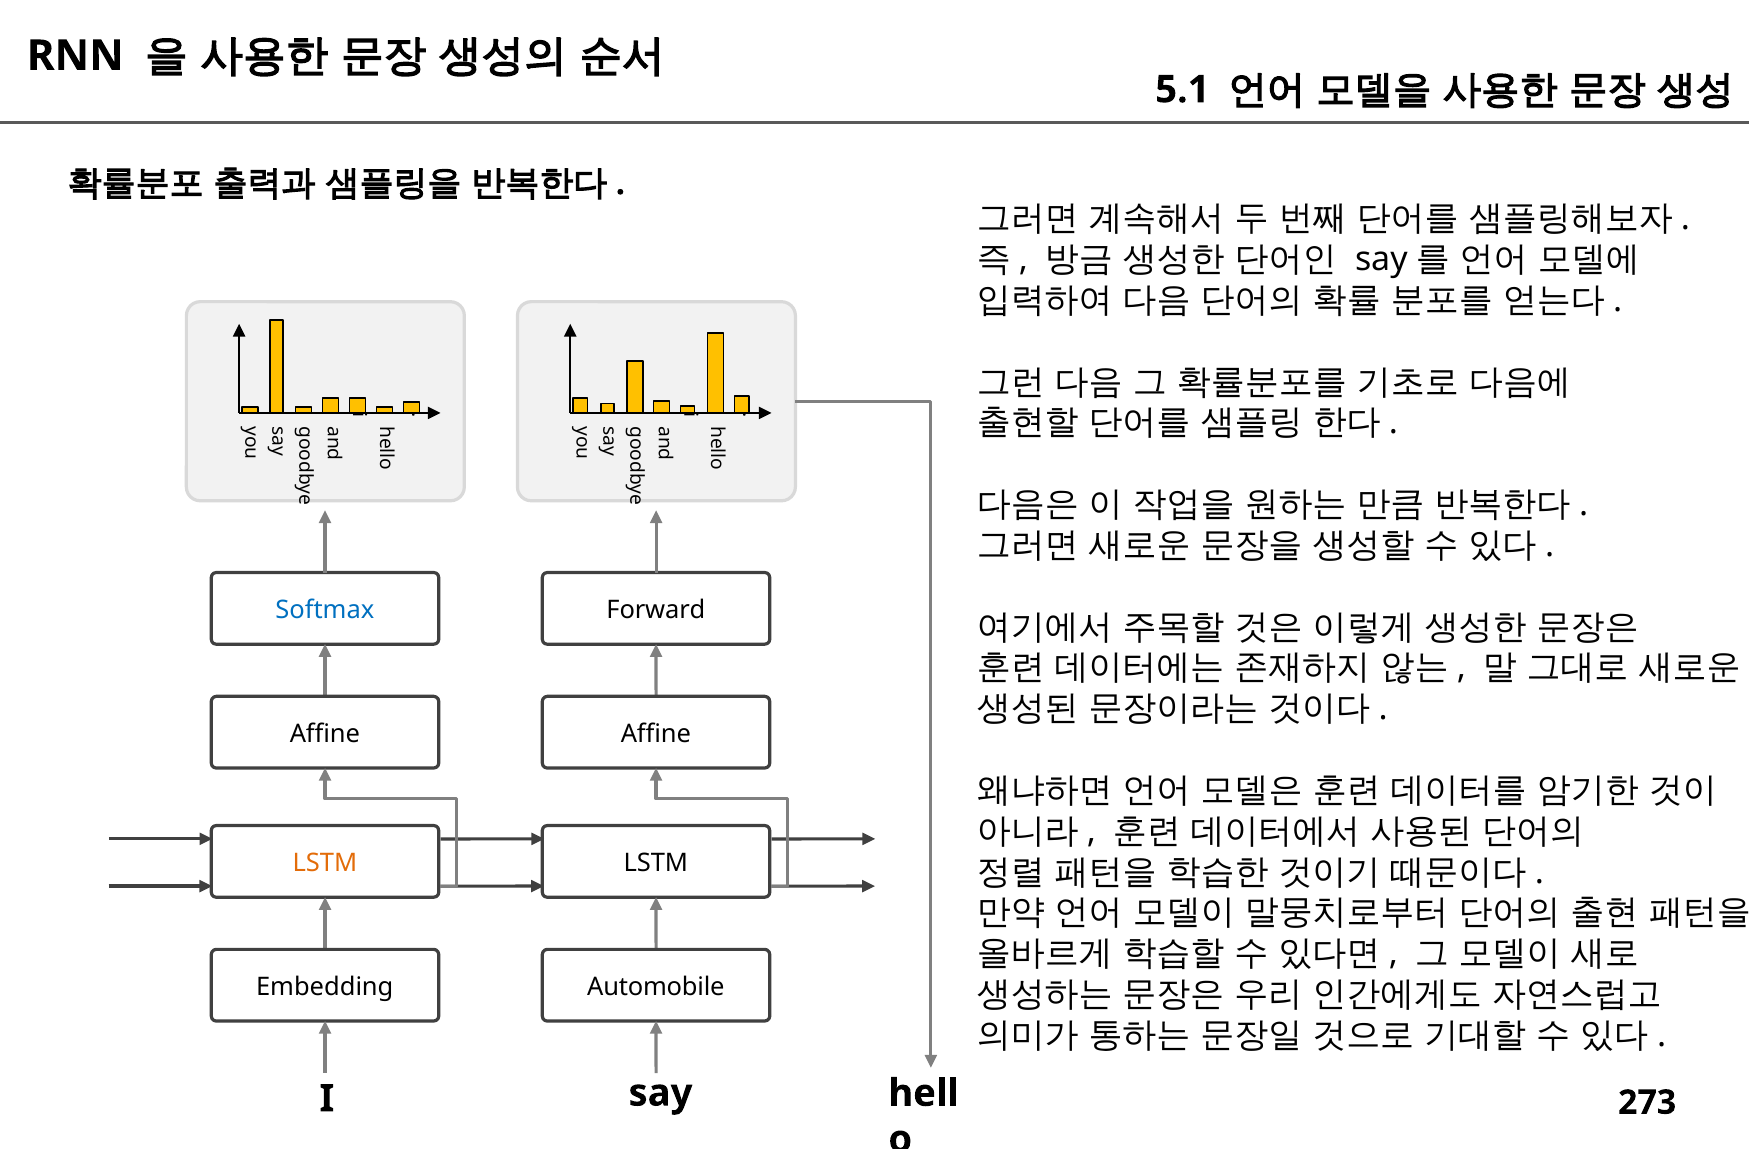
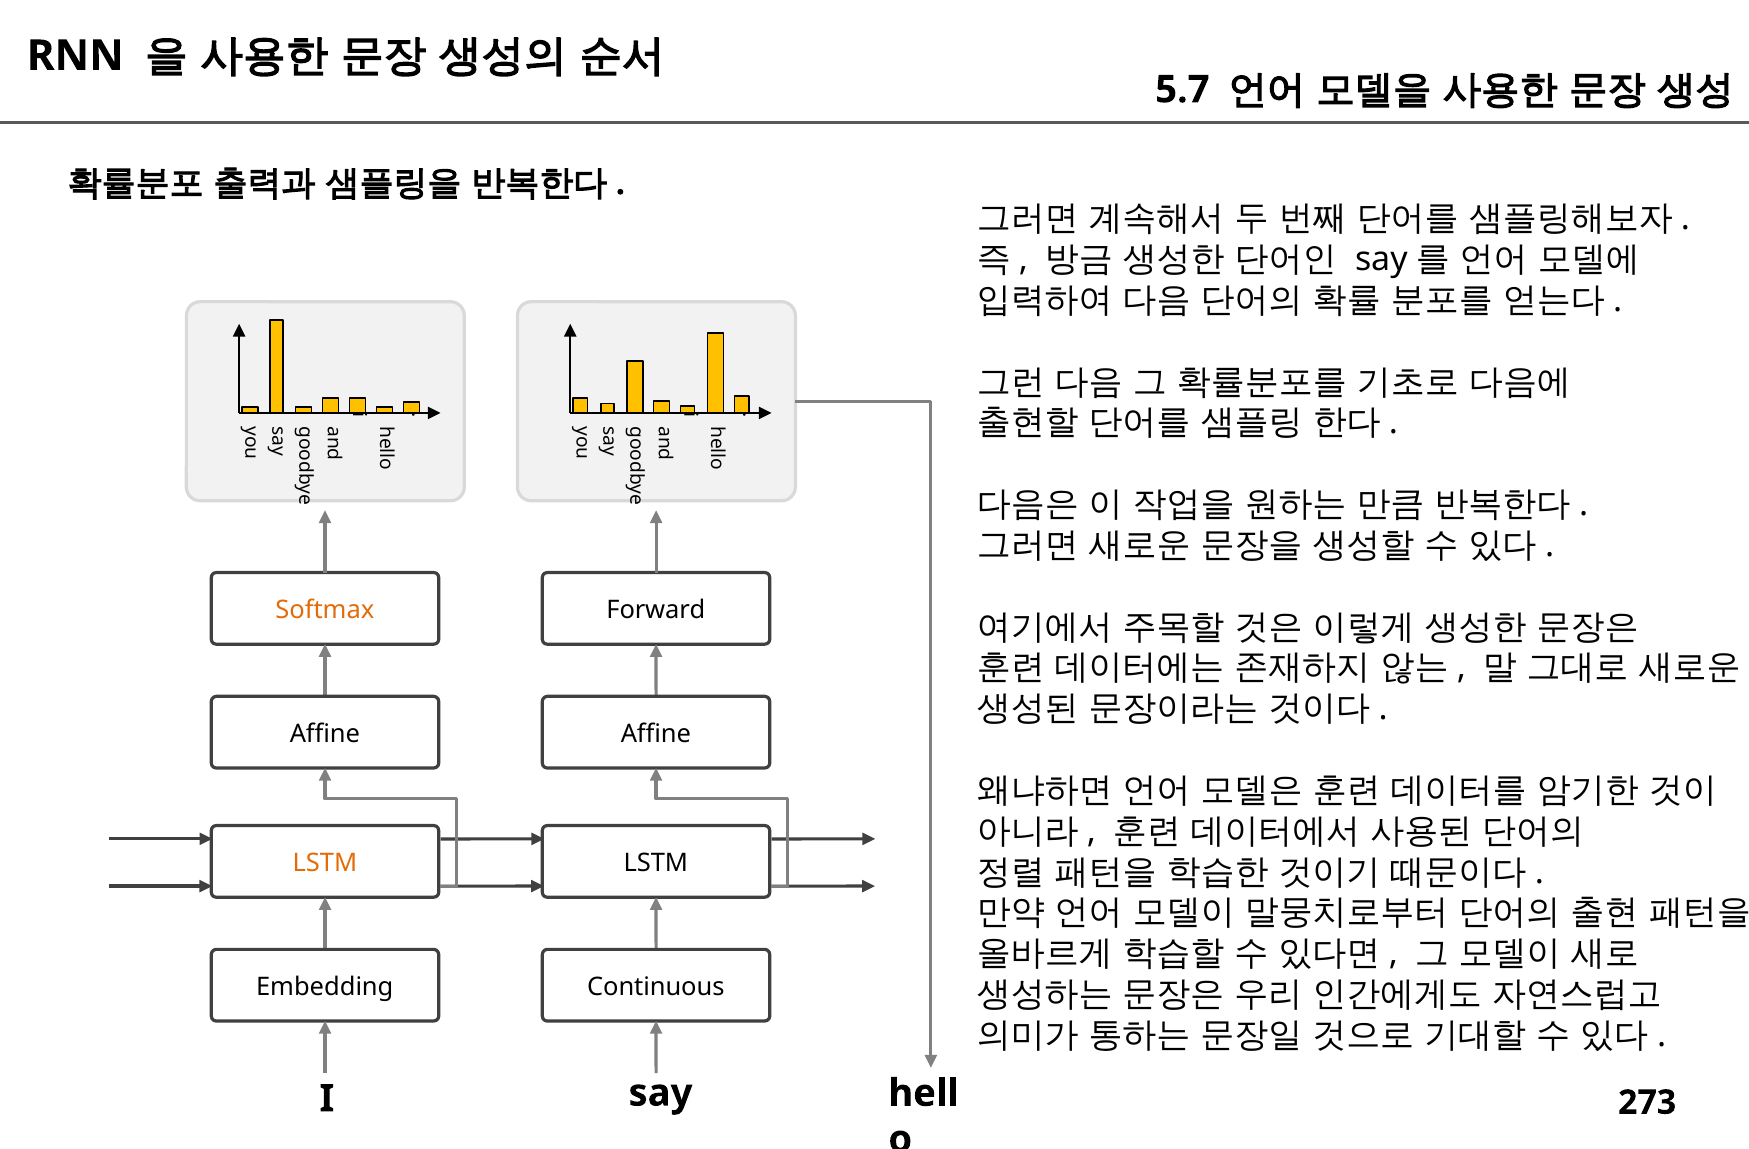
5.1: 5.1 -> 5.7 (1182, 90)
Softmax colour: blue -> orange (325, 610)
Automobile: Automobile -> Continuous (656, 987)
